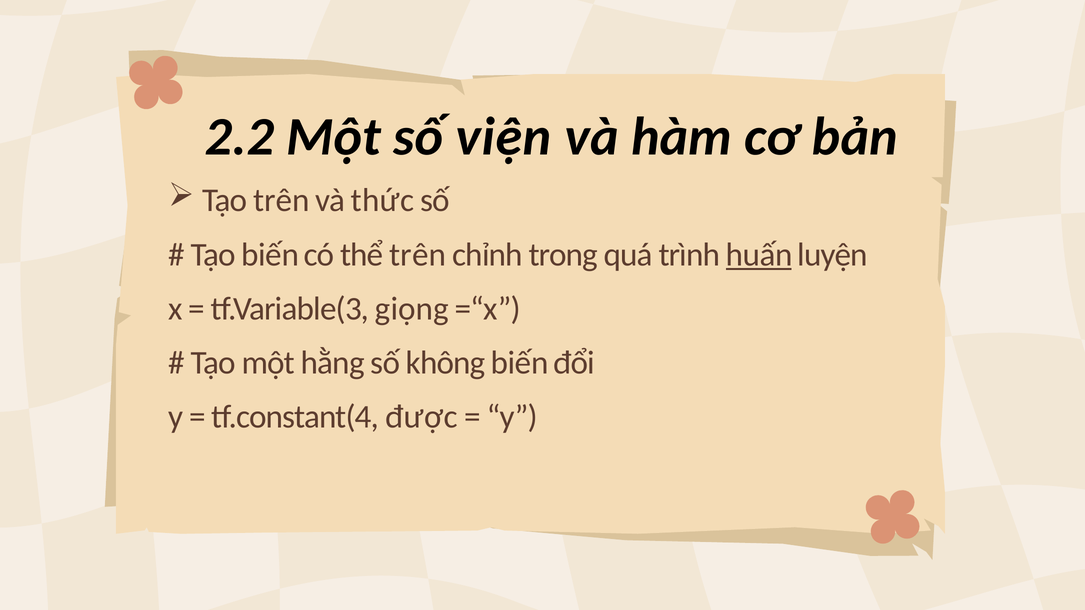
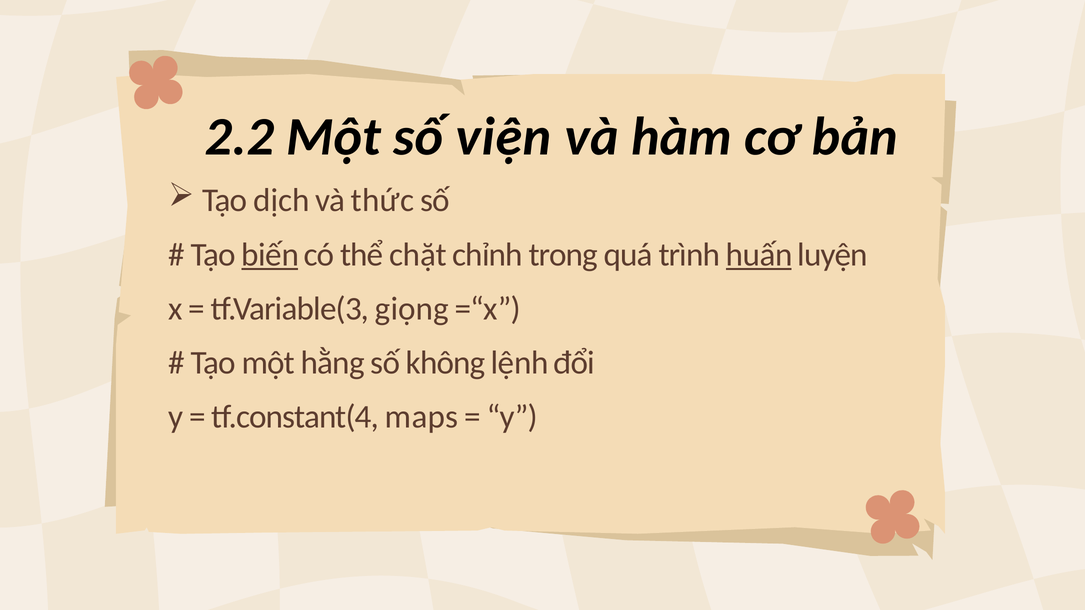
Tạo trên: trên -> dịch (281, 201)
biến underline: none -> present (270, 255)
thể trên: trên -> chặt (418, 255)
không biến: biến -> lệnh (520, 363)
được: được -> maps (422, 417)
